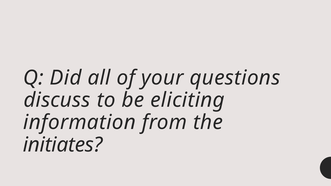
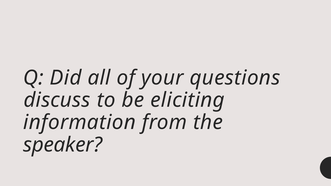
initiates: initiates -> speaker (63, 145)
